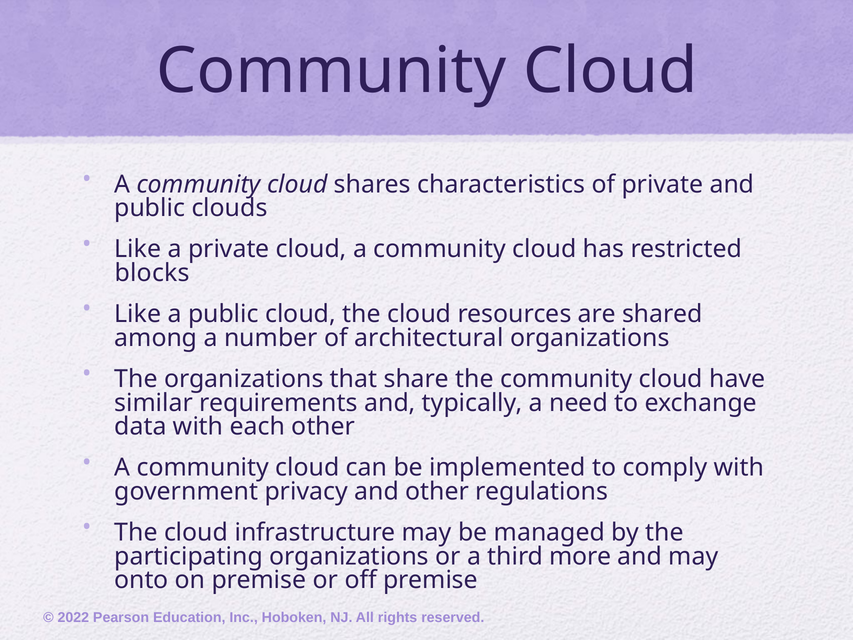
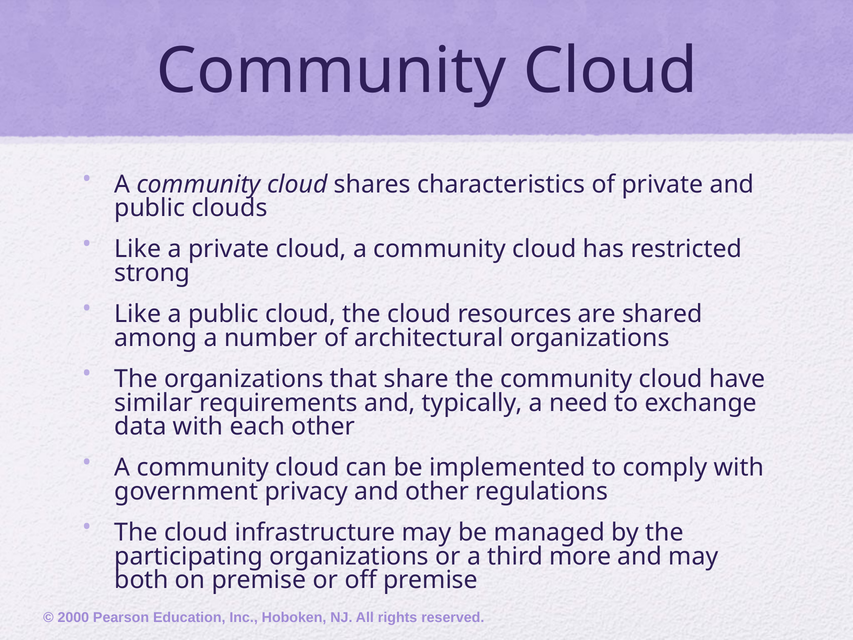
blocks: blocks -> strong (152, 273)
onto: onto -> both (141, 580)
2022: 2022 -> 2000 (73, 617)
